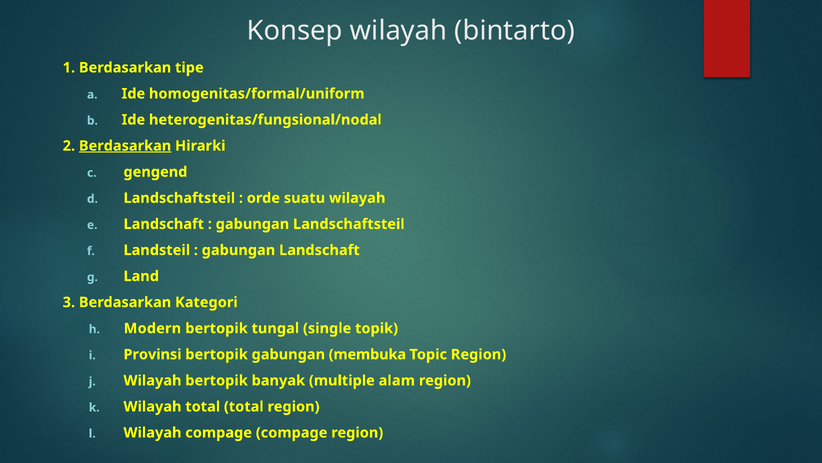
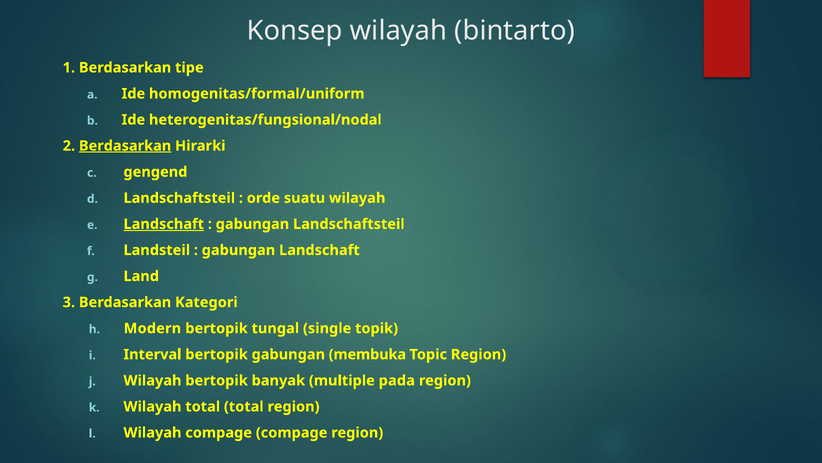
Landschaft underline: none -> present (164, 224)
Provinsi: Provinsi -> Interval (152, 354)
alam: alam -> pada (397, 380)
